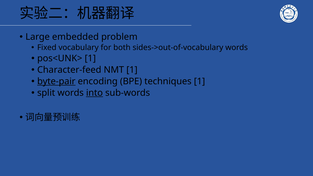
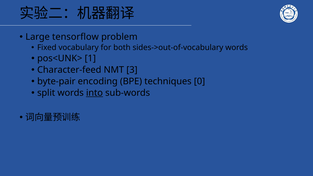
embedded: embedded -> tensorflow (75, 37)
NMT 1: 1 -> 3 (132, 70)
byte-pair underline: present -> none (56, 81)
techniques 1: 1 -> 0 (200, 81)
